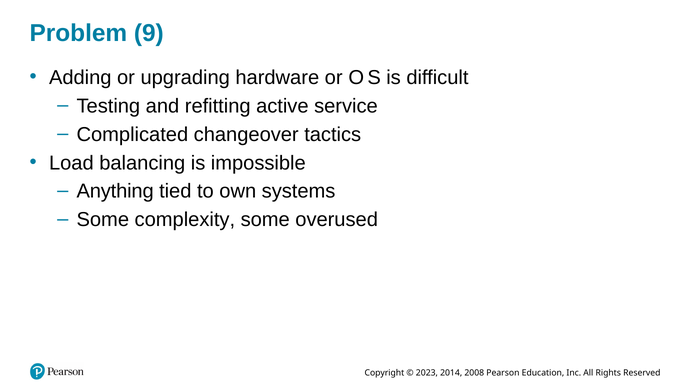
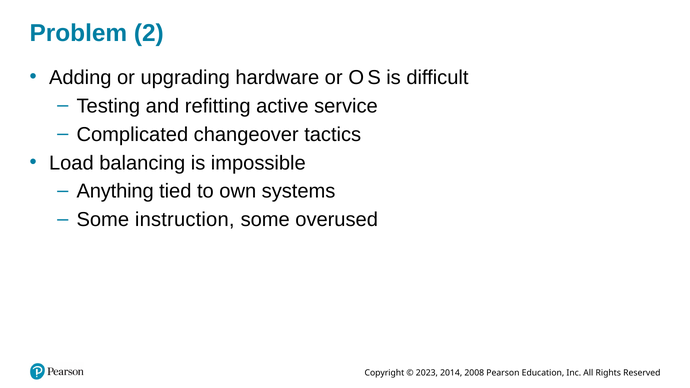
9: 9 -> 2 (149, 33)
complexity: complexity -> instruction (185, 220)
